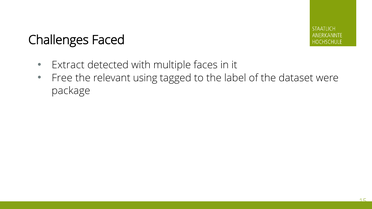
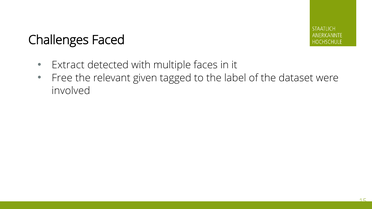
using: using -> given (145, 78)
package: package -> involved (71, 91)
